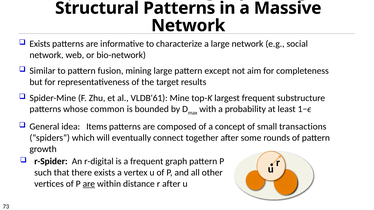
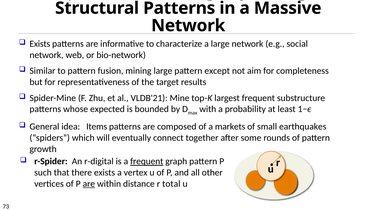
VLDB'61: VLDB'61 -> VLDB'21 (149, 98)
common: common -> expected (107, 109)
concept: concept -> markets (230, 127)
transactions: transactions -> earthquakes (303, 127)
frequent underline: none -> present (147, 162)
r after: after -> total (171, 184)
